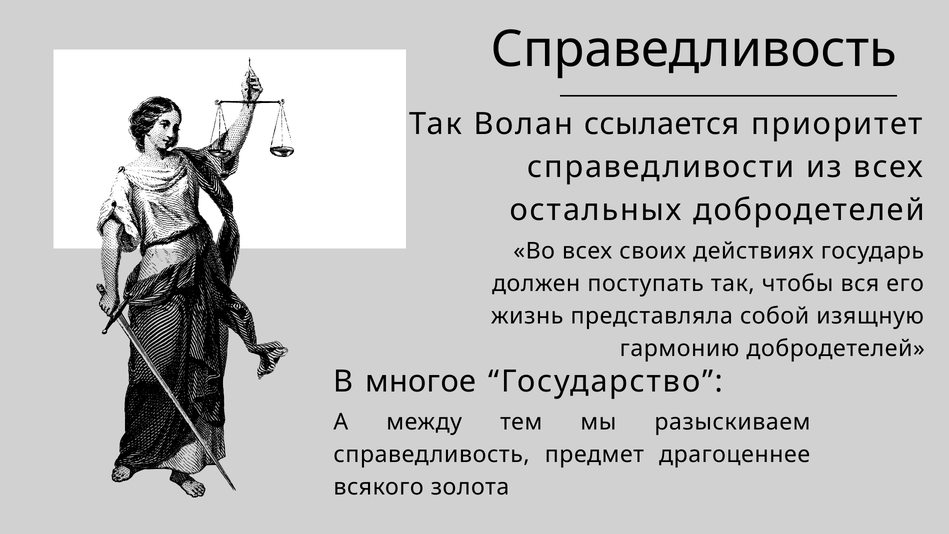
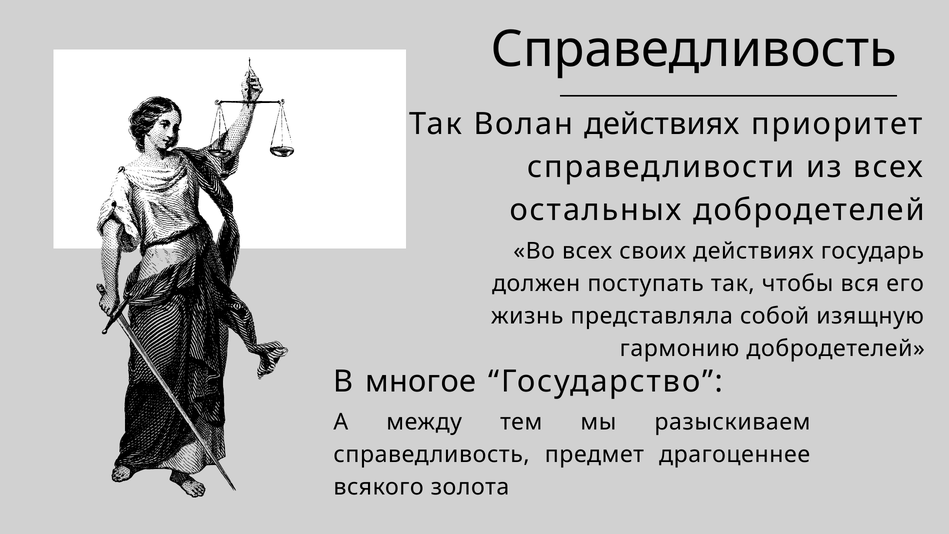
Волан ссылается: ссылается -> действиях (662, 124)
